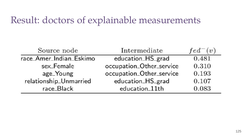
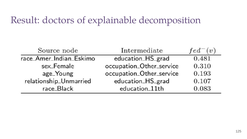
measurements: measurements -> decomposition (170, 20)
